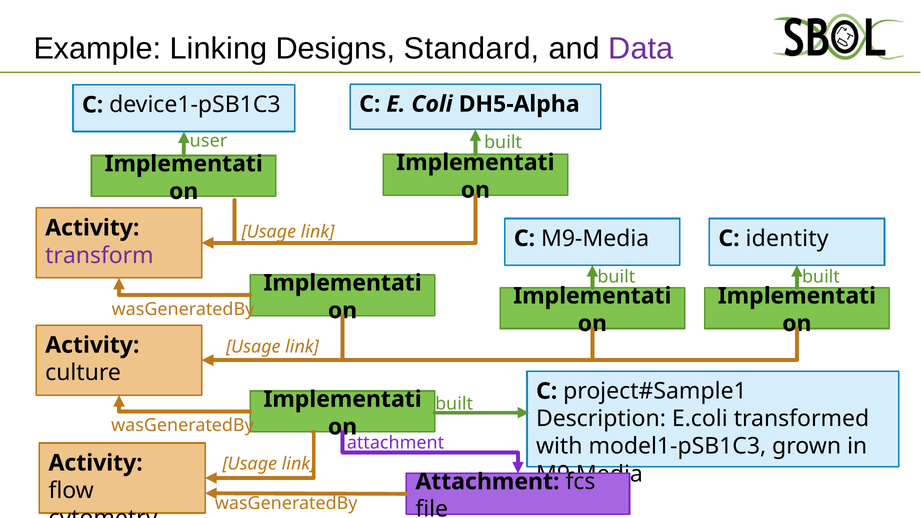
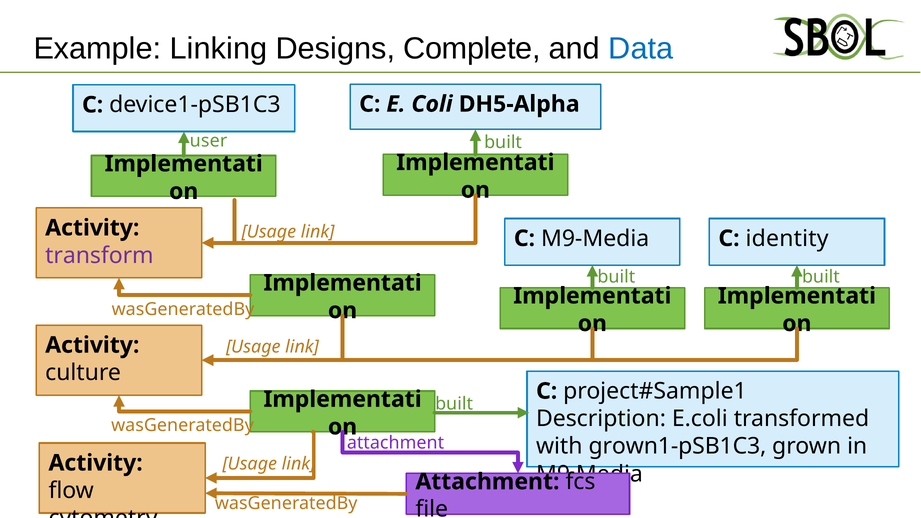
Standard: Standard -> Complete (472, 49)
Data colour: purple -> blue (641, 49)
model1-pSB1C3: model1-pSB1C3 -> grown1-pSB1C3 (677, 446)
